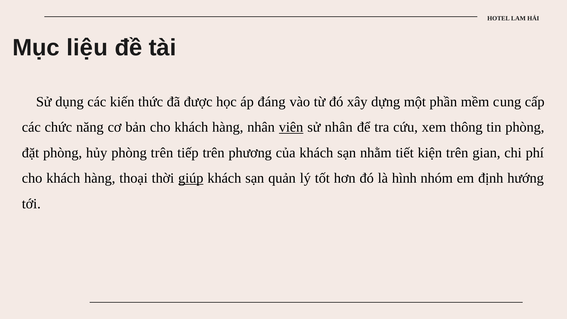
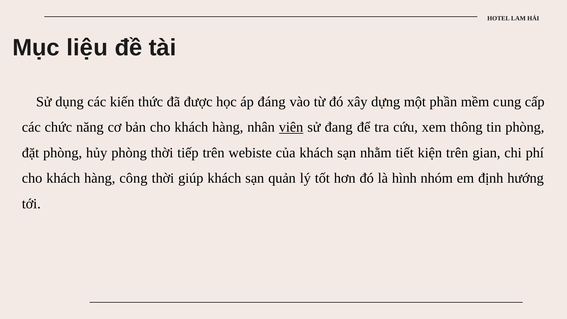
sử nhân: nhân -> đang (339, 127)
phòng trên: trên -> thời (162, 153)
phương: phương -> webiste (250, 153)
thoại: thoại -> công (133, 178)
giúp underline: present -> none (191, 178)
